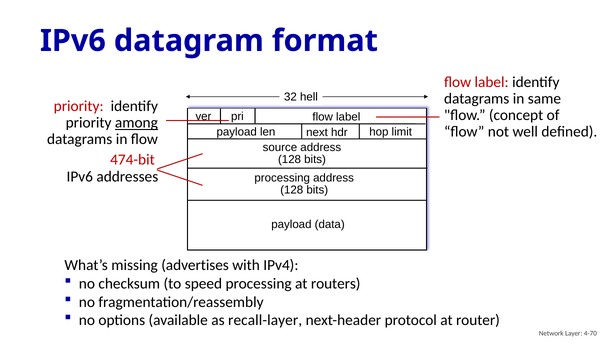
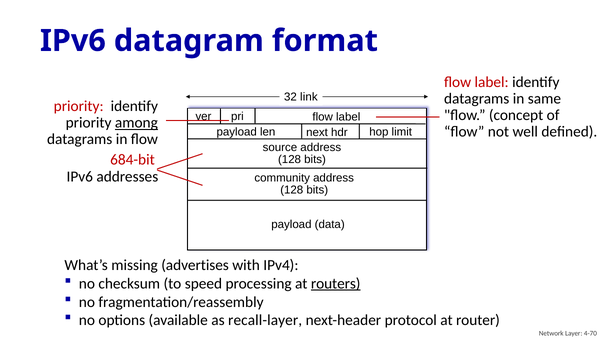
hell: hell -> link (309, 97)
474-bit: 474-bit -> 684-bit (132, 160)
processing: processing -> community (282, 178)
routers underline: none -> present (336, 283)
